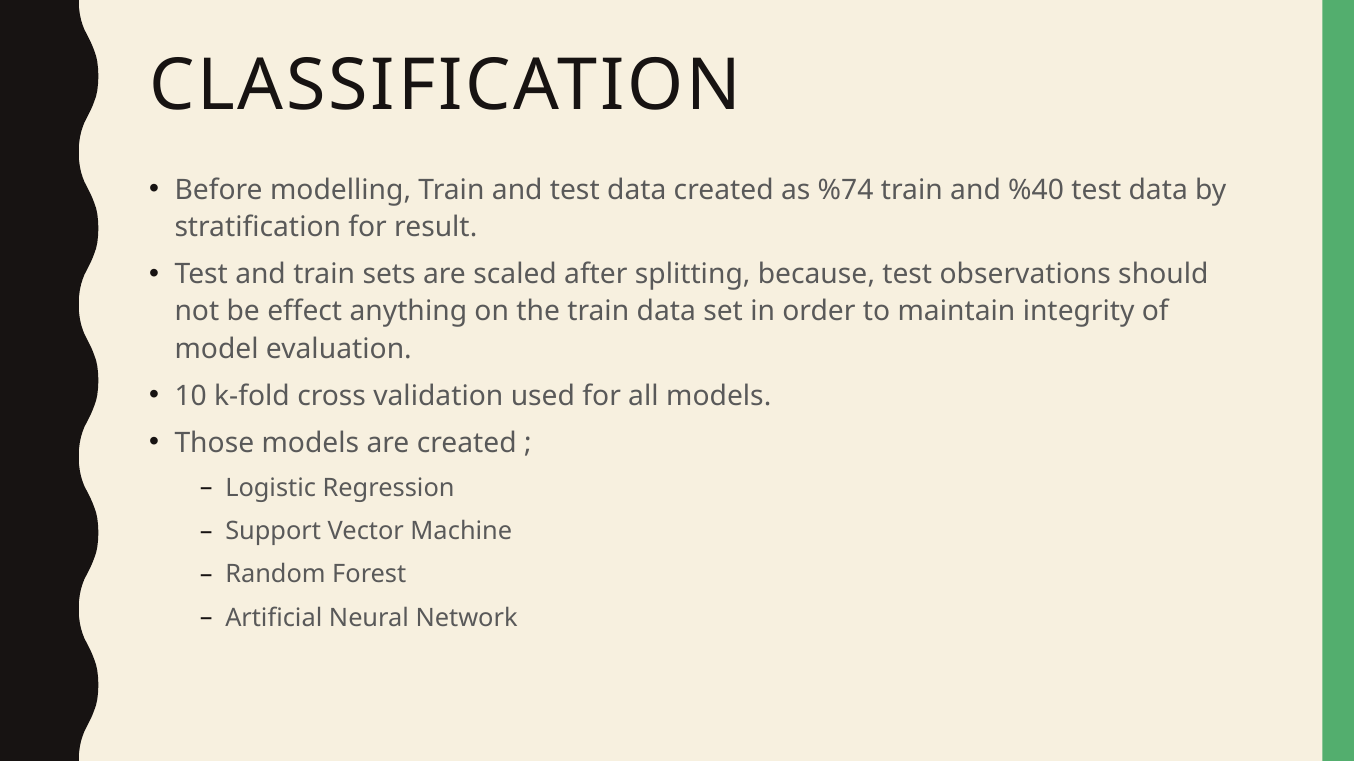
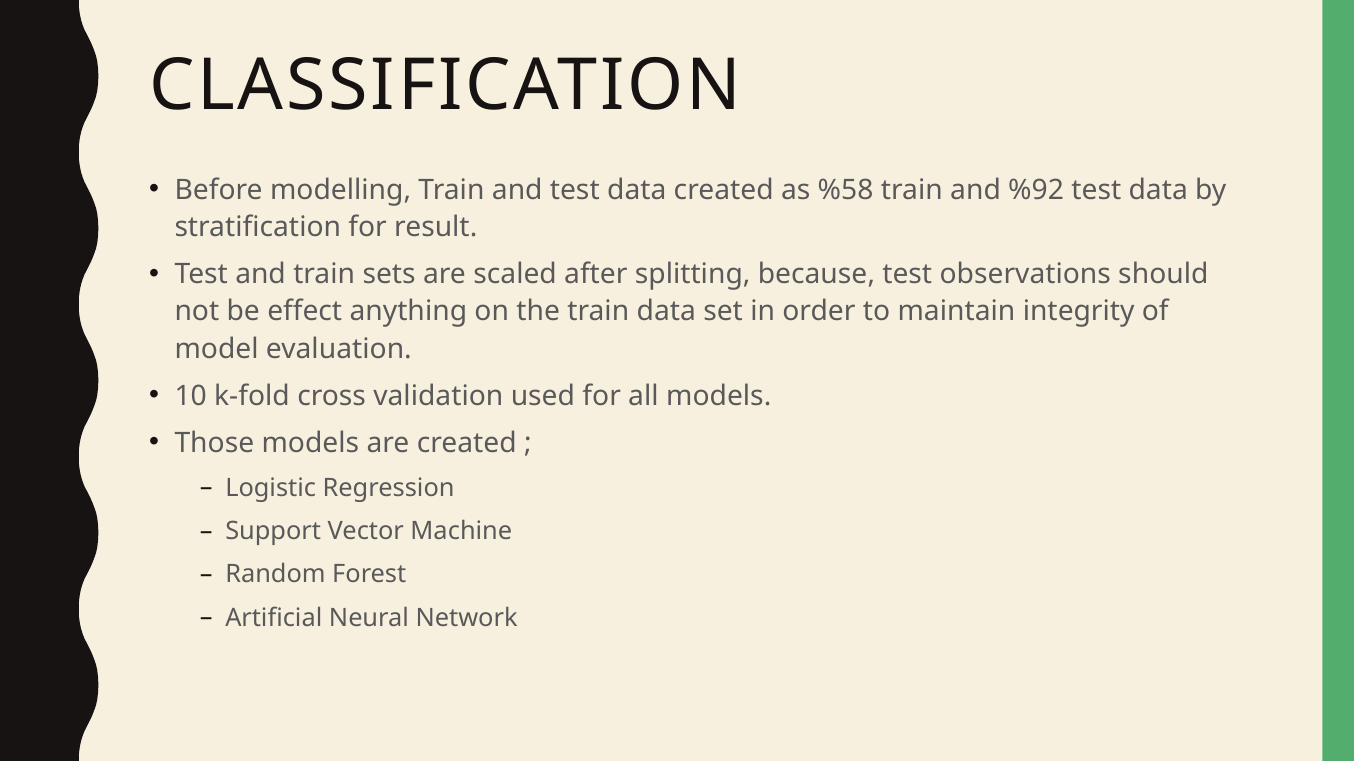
%74: %74 -> %58 (846, 190)
%40: %40 -> %92 (1036, 190)
